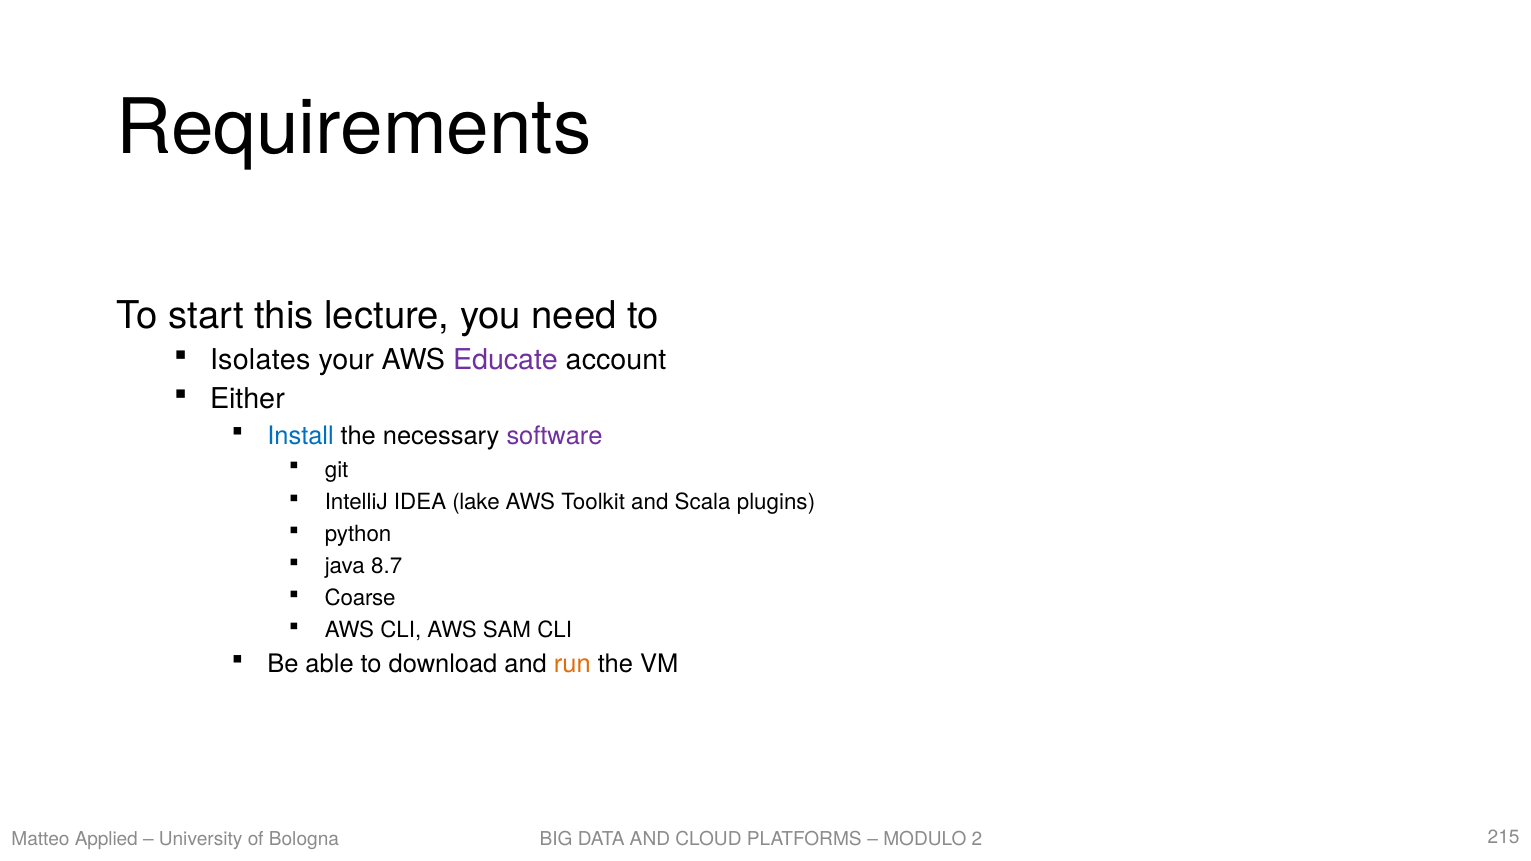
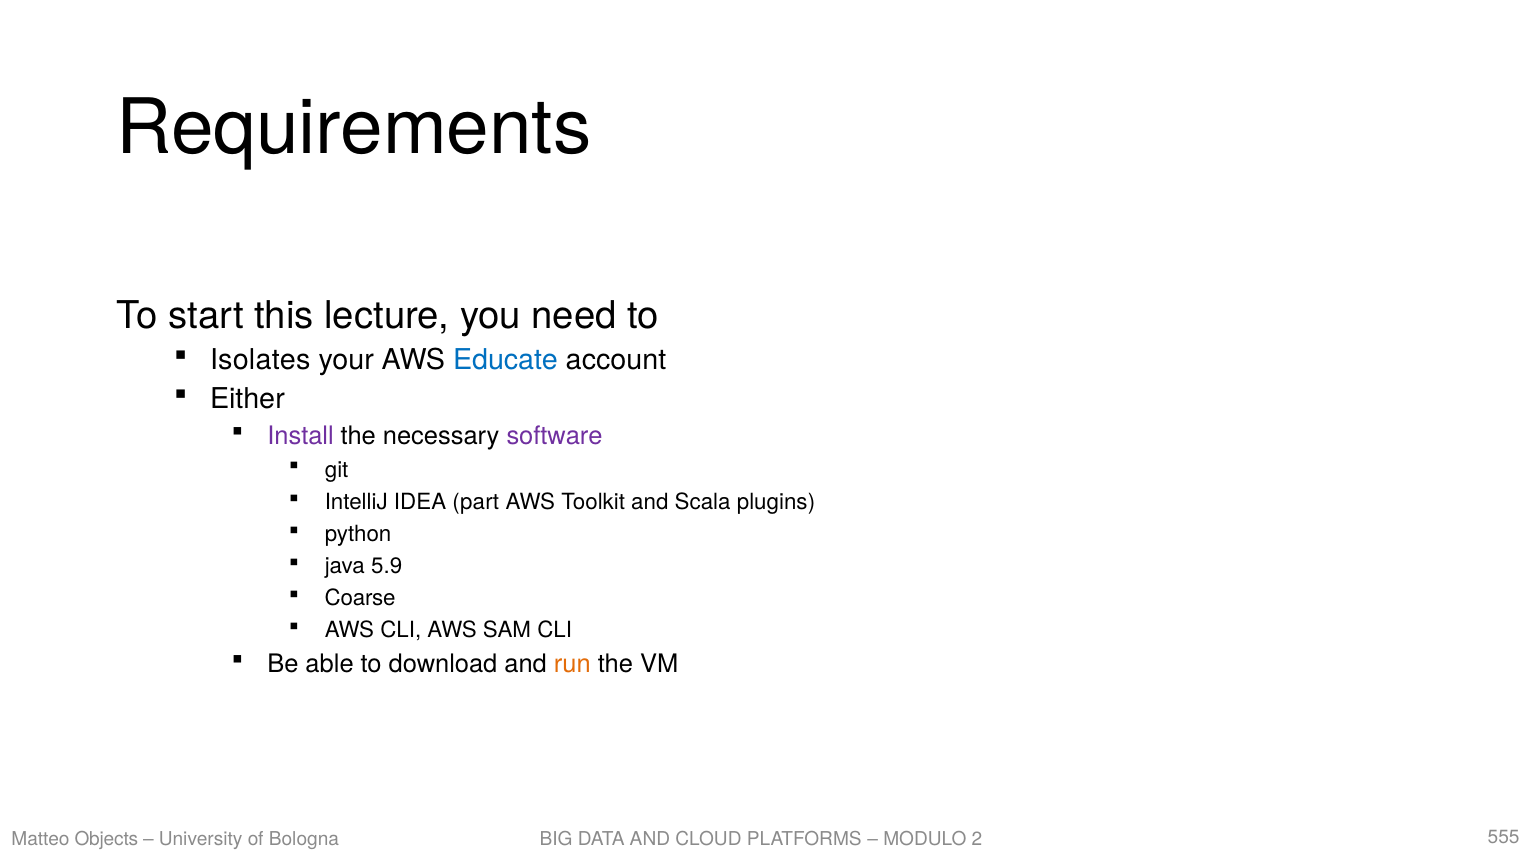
Educate colour: purple -> blue (505, 360)
Install colour: blue -> purple (301, 436)
lake: lake -> part (476, 502)
8.7: 8.7 -> 5.9 (387, 566)
Applied: Applied -> Objects (106, 840)
215: 215 -> 555 (1504, 837)
